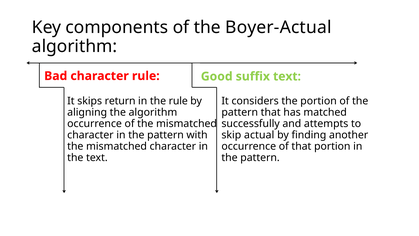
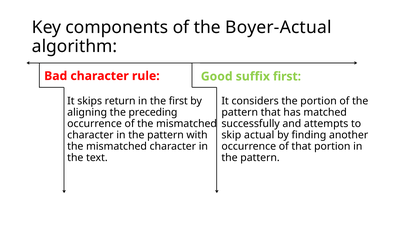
suffix text: text -> first (287, 76)
the rule: rule -> first (178, 101)
the algorithm: algorithm -> preceding (153, 112)
